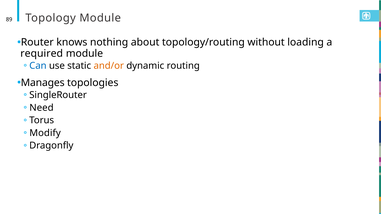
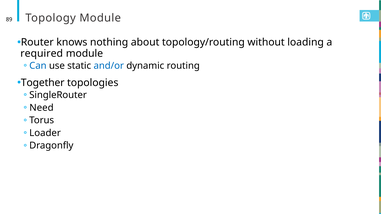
and/or colour: orange -> blue (109, 66)
Manages: Manages -> Together (43, 83)
Modify: Modify -> Loader (45, 133)
